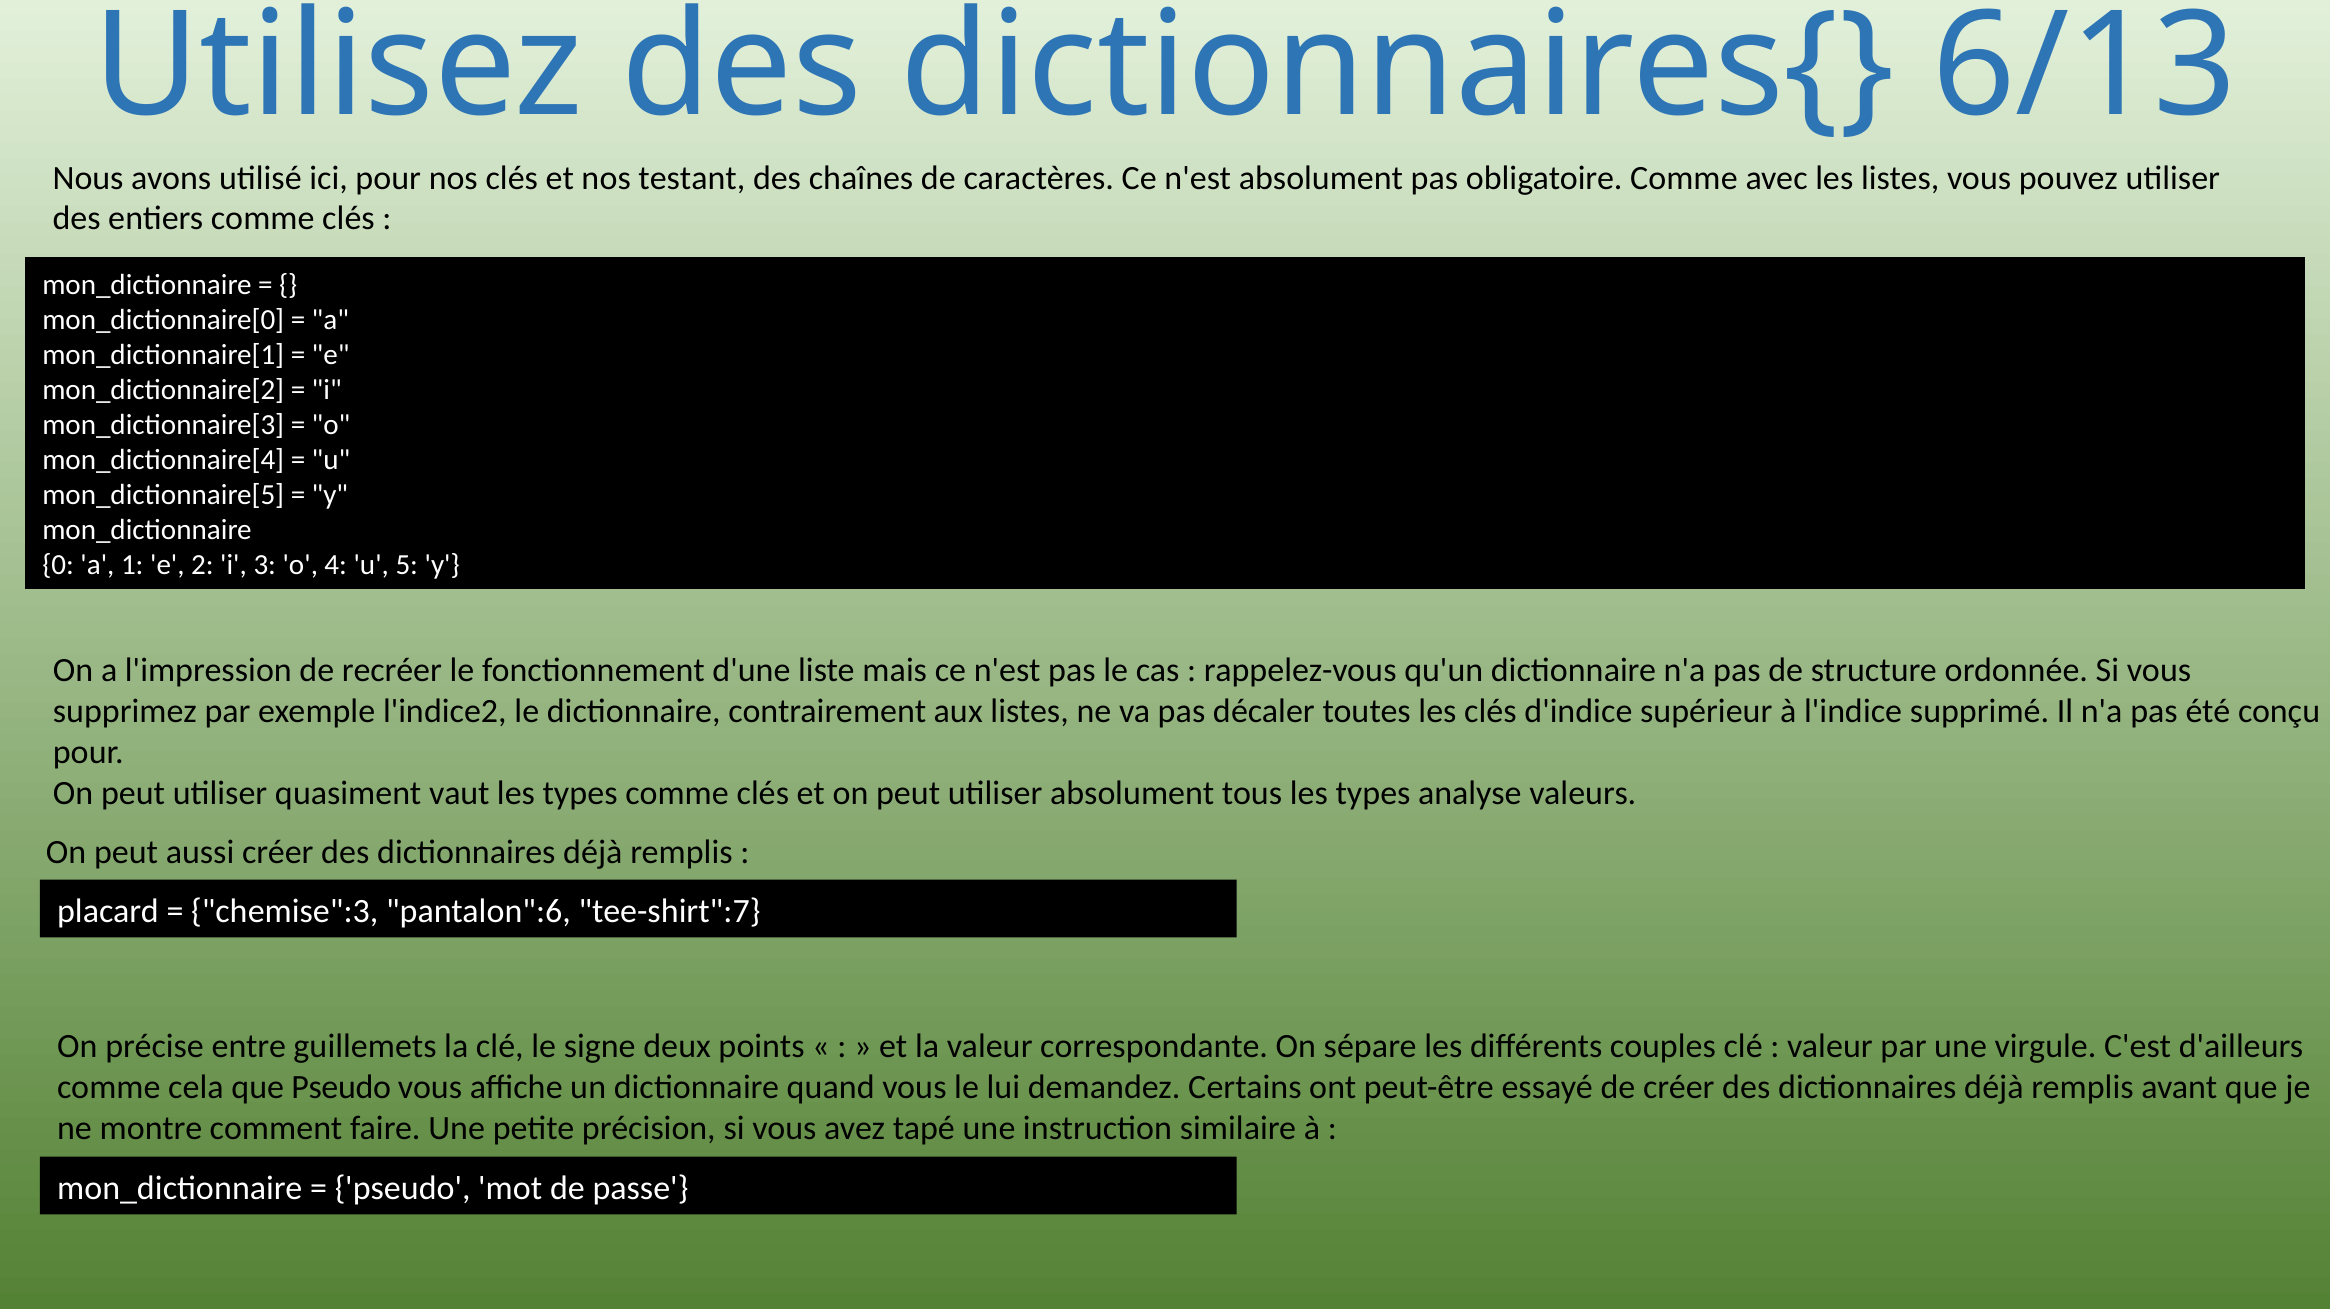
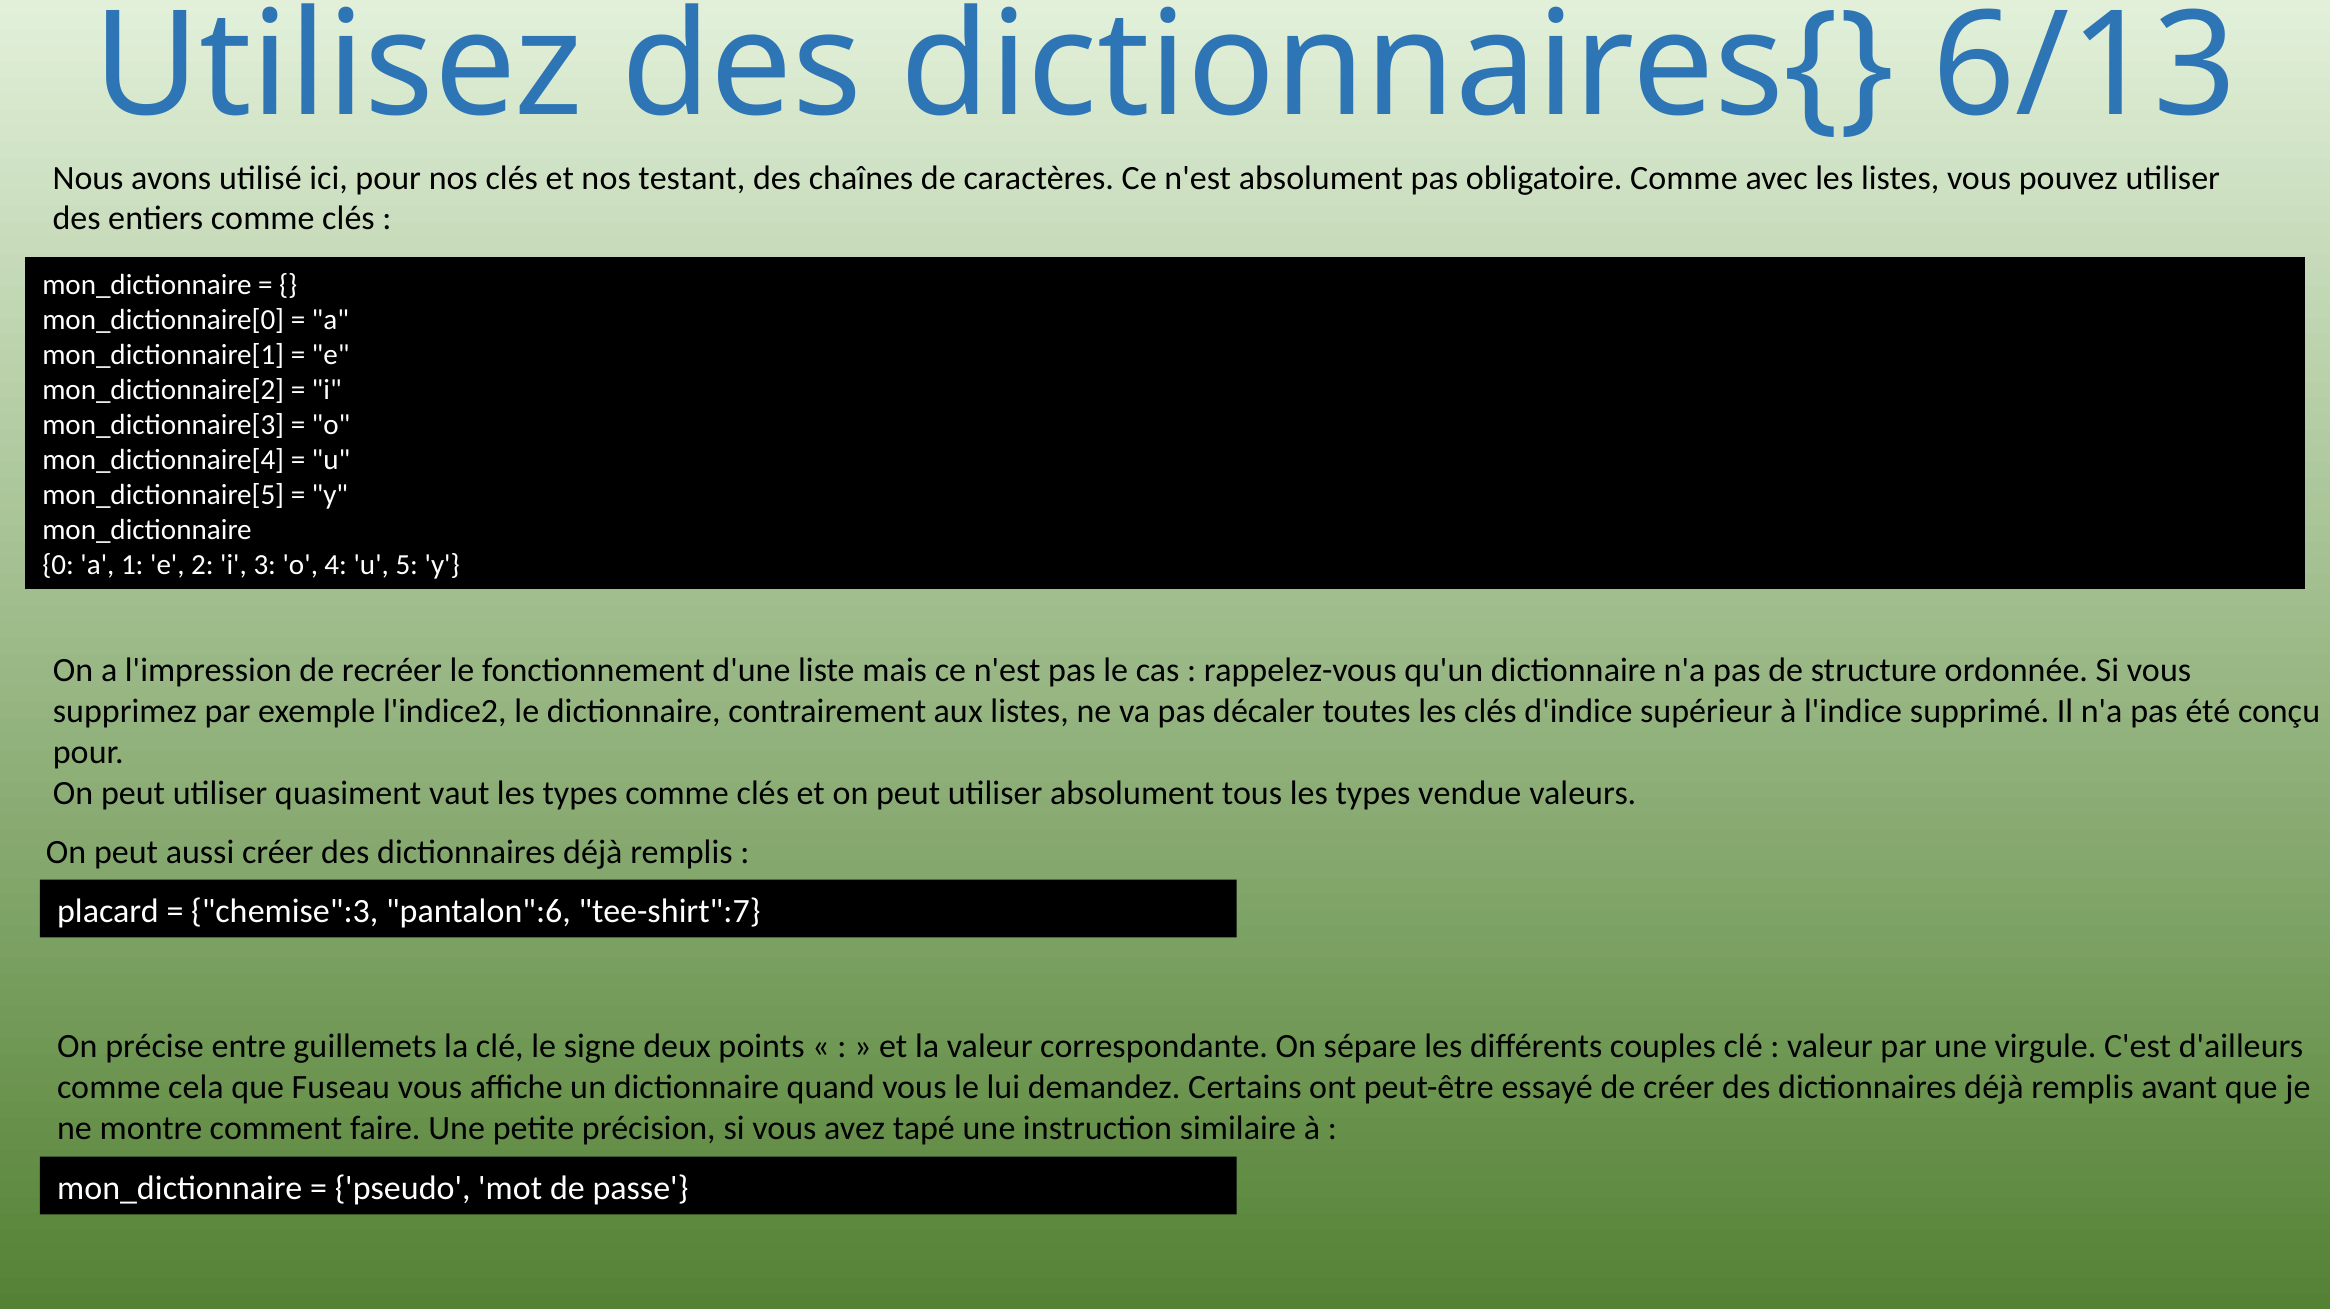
analyse: analyse -> vendue (1470, 793)
que Pseudo: Pseudo -> Fuseau (341, 1087)
